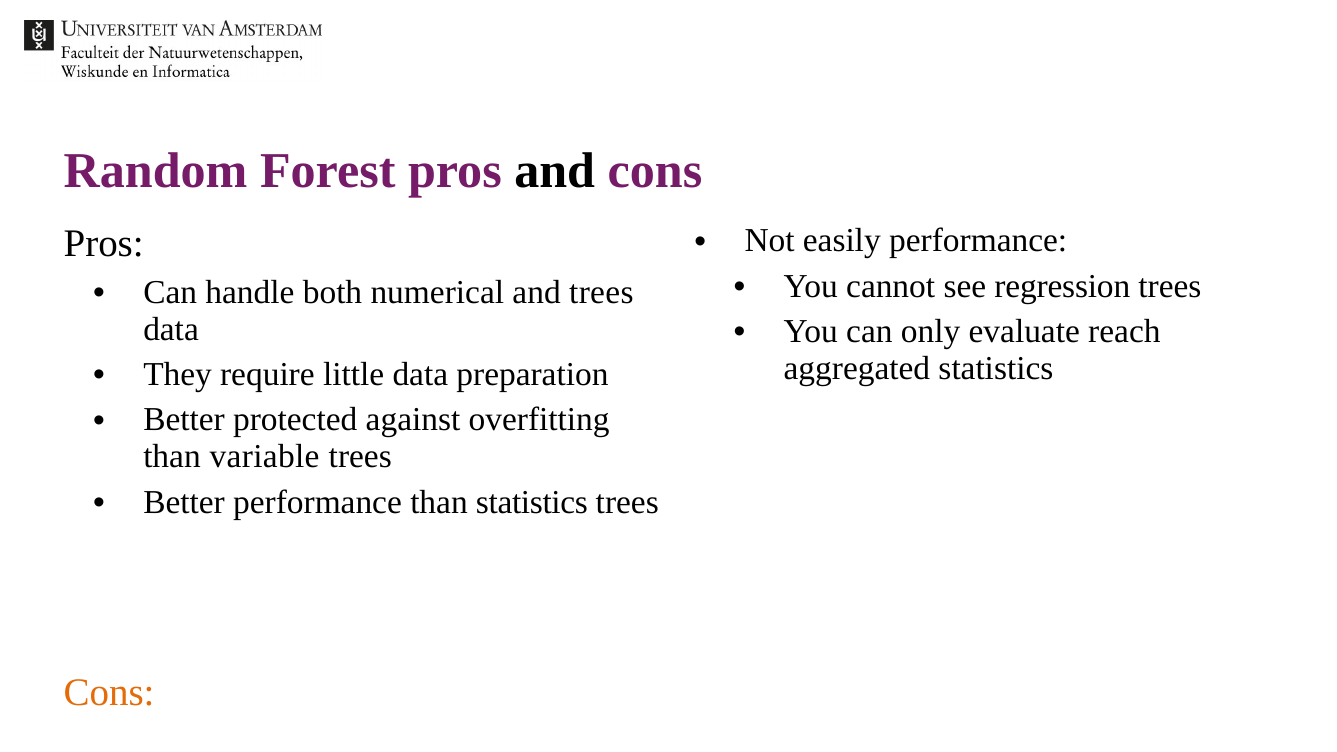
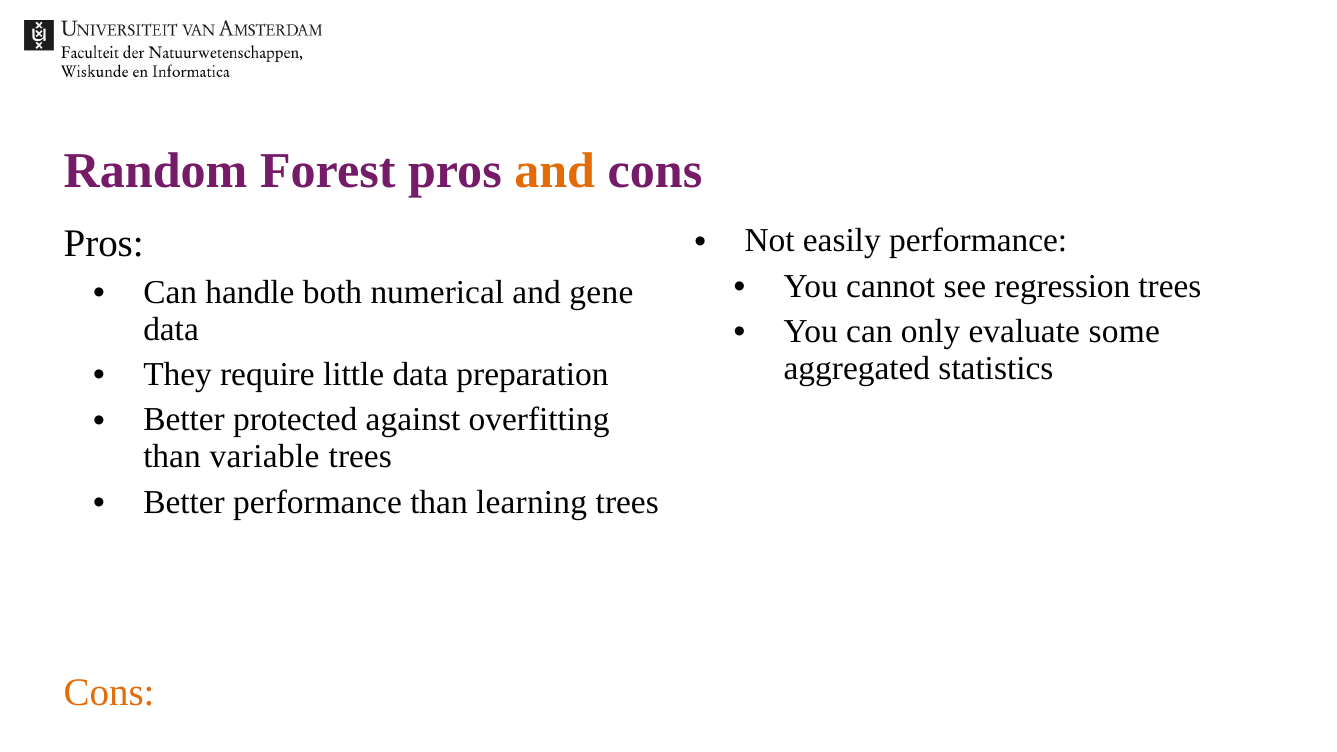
and colour: black -> orange (555, 171)
and trees: trees -> gene (601, 292)
reach: reach -> some (1124, 332)
than statistics: statistics -> learning (532, 502)
